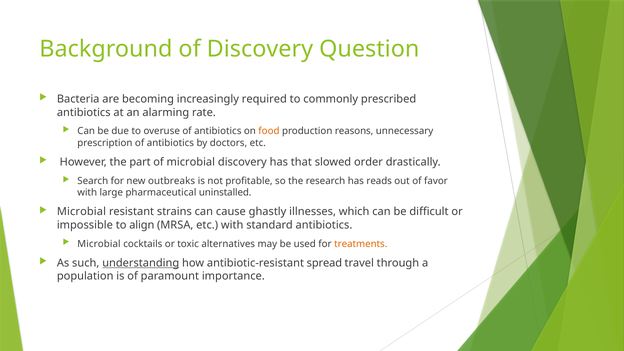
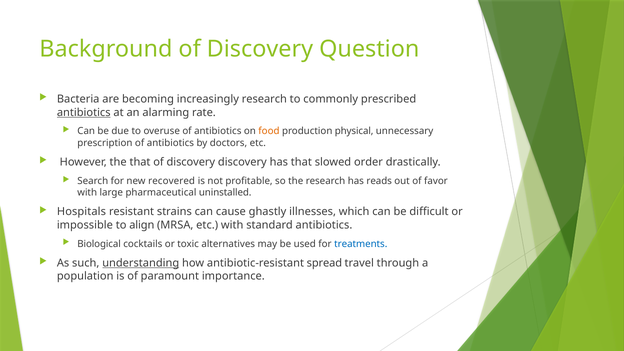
increasingly required: required -> research (264, 99)
antibiotics underline: none -> present (84, 112)
reasons: reasons -> physical (354, 131)
the part: part -> that (140, 162)
microbial: microbial -> discovery (191, 162)
outbreaks: outbreaks -> recovered (172, 181)
Microbial: Microbial -> Hospitals (81, 212)
Microbial: Microbial -> Biological (99, 244)
treatments colour: orange -> blue (361, 244)
